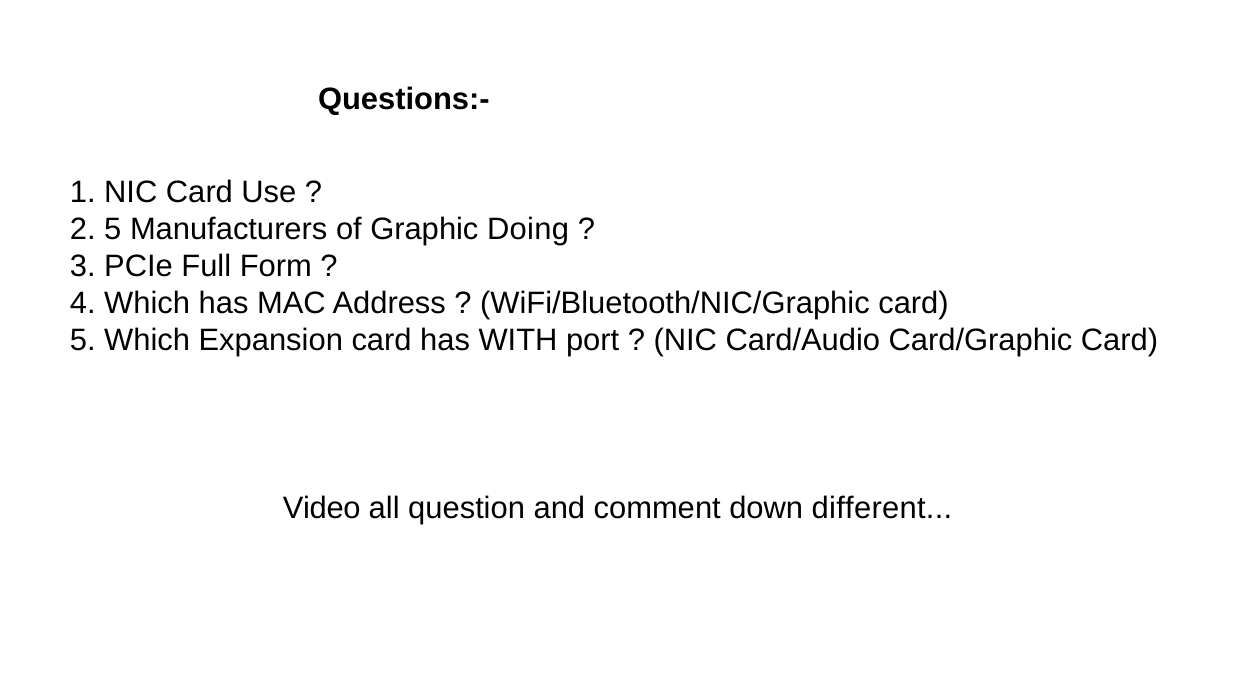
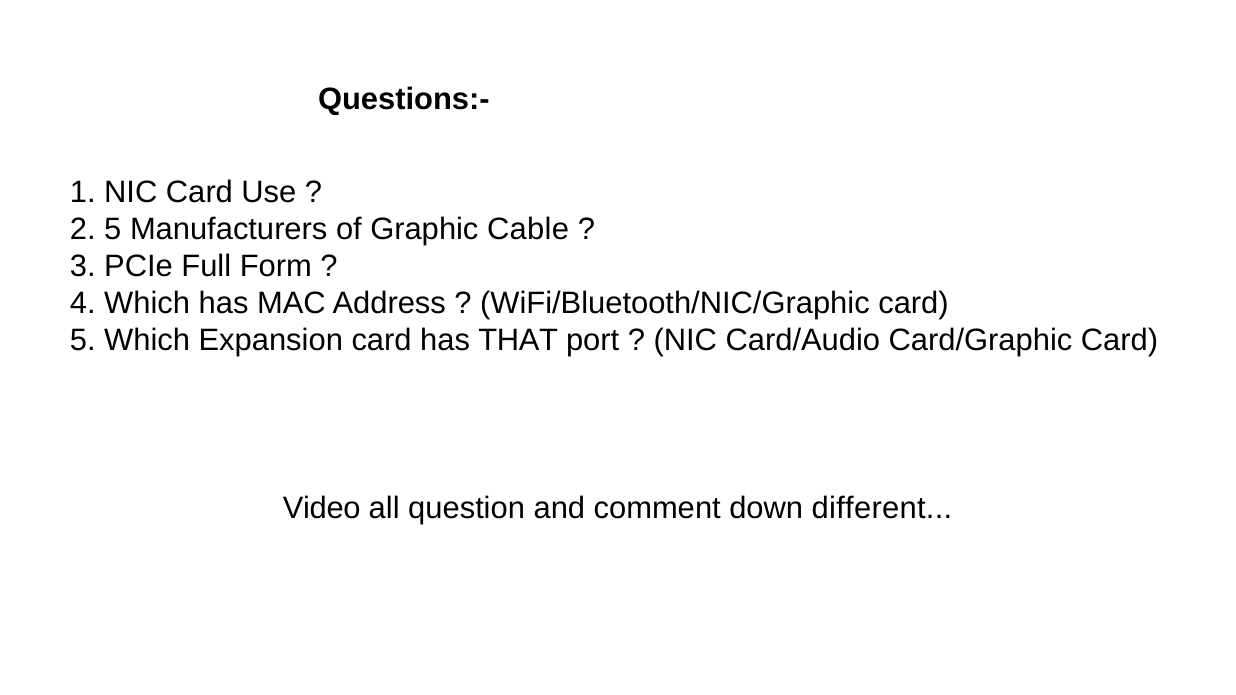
Doing: Doing -> Cable (528, 229)
WITH: WITH -> THAT (518, 341)
